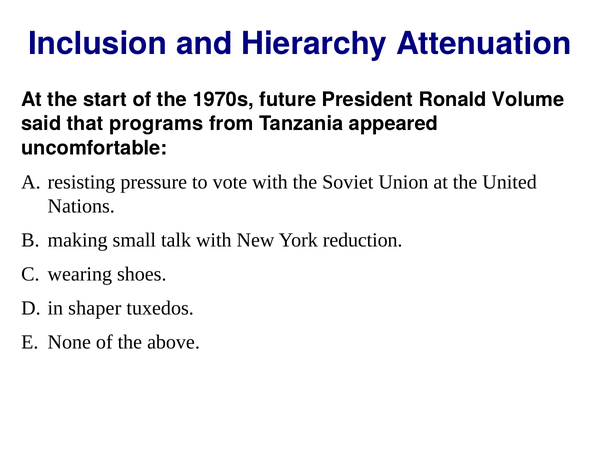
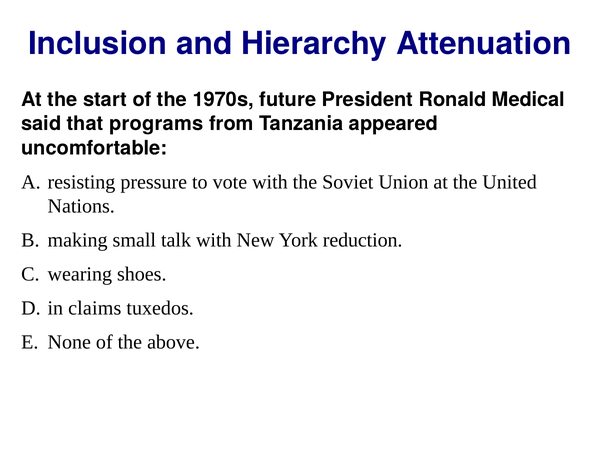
Volume: Volume -> Medical (528, 100)
shaper: shaper -> claims (95, 308)
